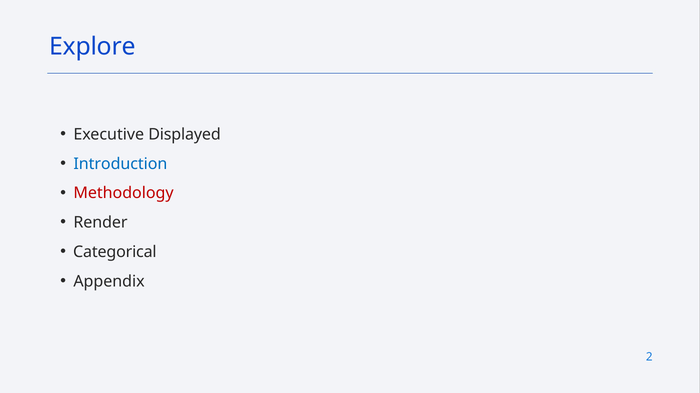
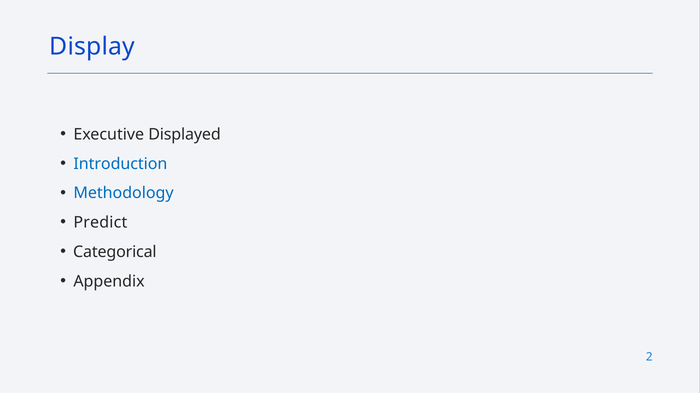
Explore: Explore -> Display (92, 47)
Methodology colour: red -> blue (124, 194)
Render: Render -> Predict (100, 223)
